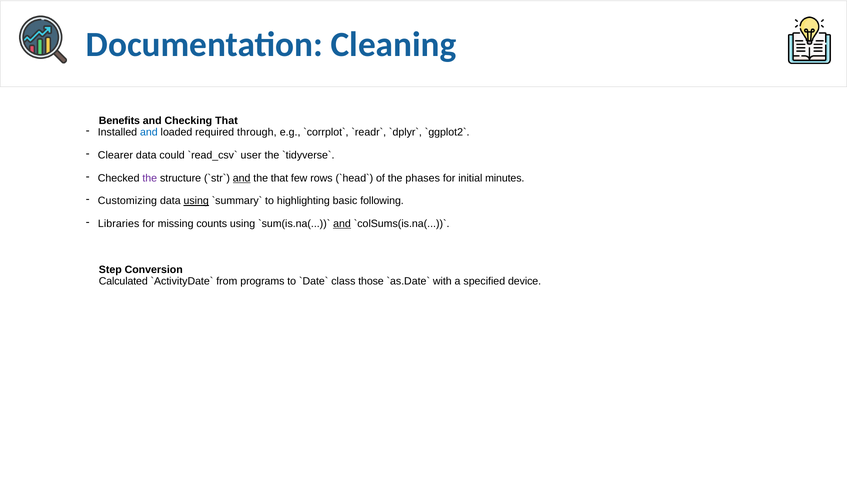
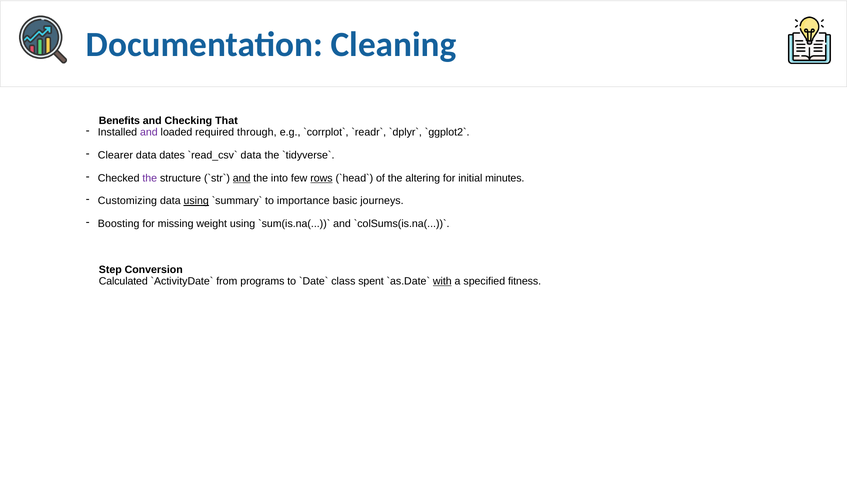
and colour: blue -> purple (149, 132)
could: could -> dates (172, 155)
user: user -> data (251, 155)
the that: that -> into (279, 178)
rows underline: none -> present (321, 178)
phases: phases -> altering (423, 178)
highlighting: highlighting -> importance (303, 201)
following: following -> journeys (382, 201)
Libraries: Libraries -> Boosting (119, 224)
counts: counts -> weight (212, 224)
and underline: present -> none (342, 224)
those: those -> spent (371, 281)
with underline: none -> present (442, 281)
device: device -> fitness (525, 281)
